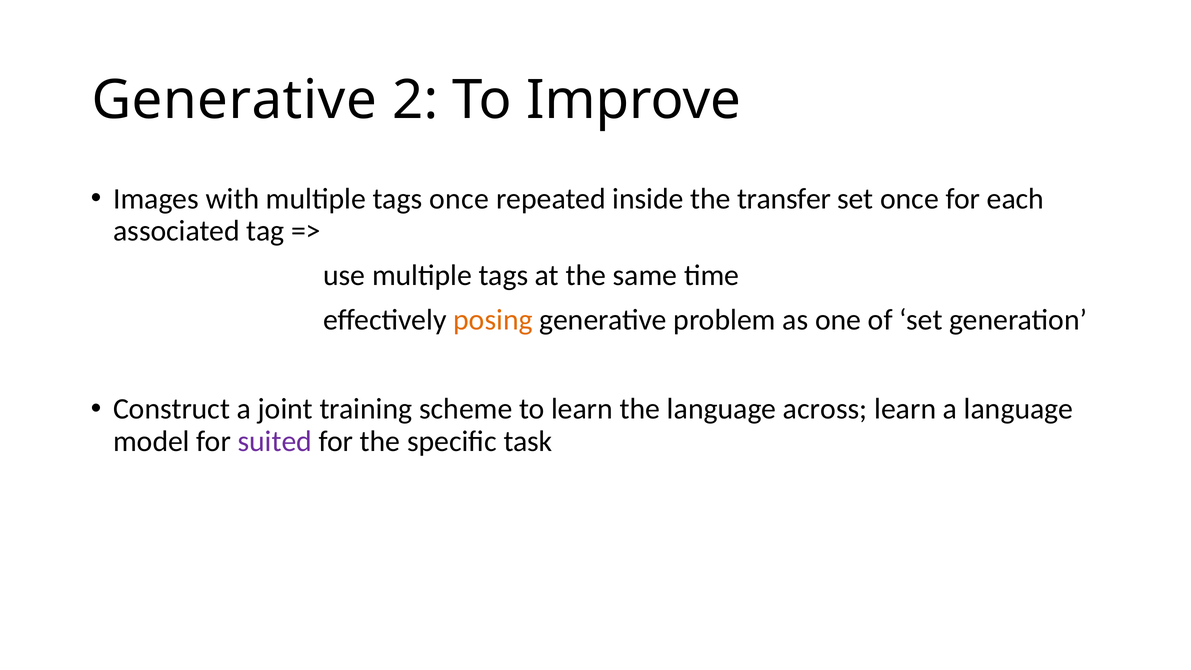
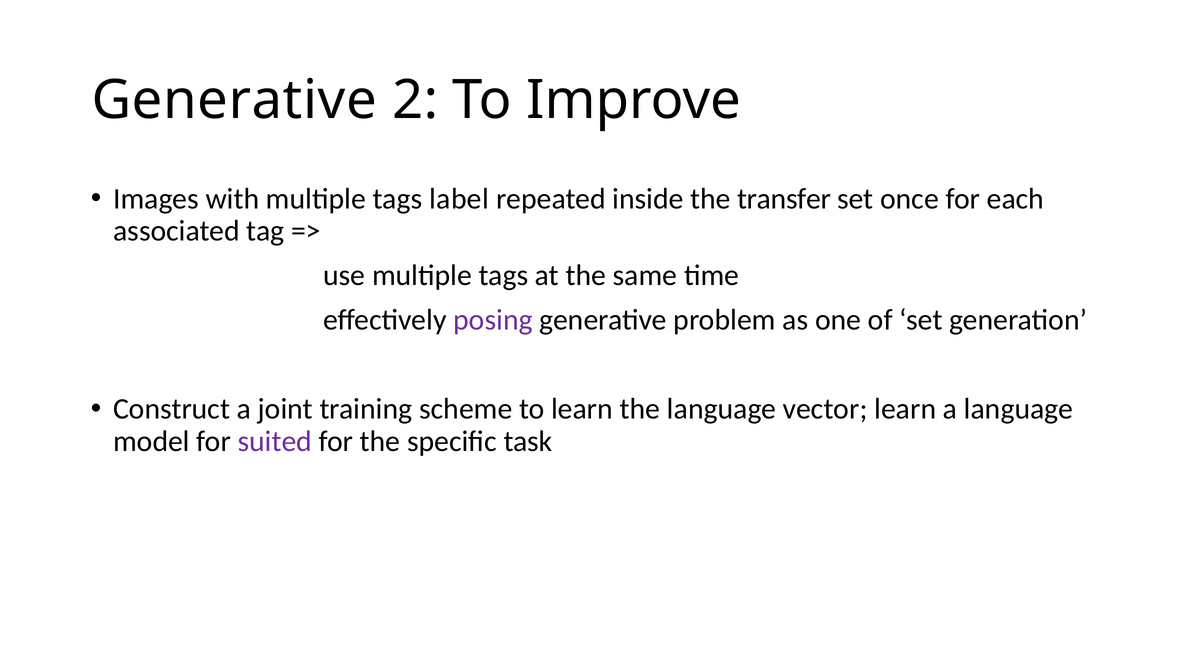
tags once: once -> label (459, 199)
posing colour: orange -> purple (493, 320)
across: across -> vector (825, 409)
